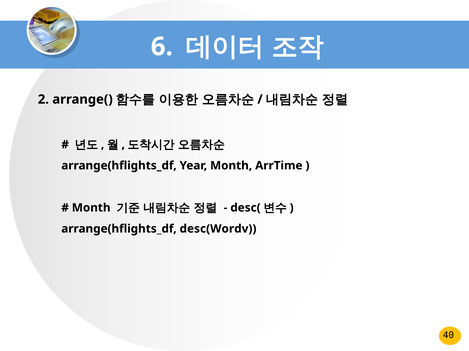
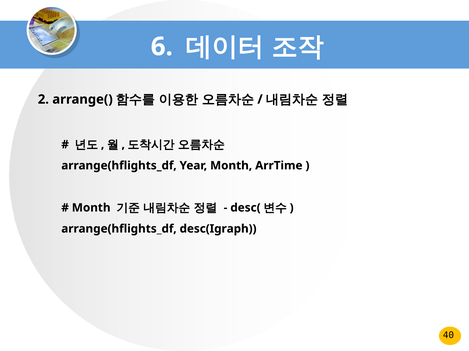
desc(Wordv: desc(Wordv -> desc(Igraph (218, 229)
